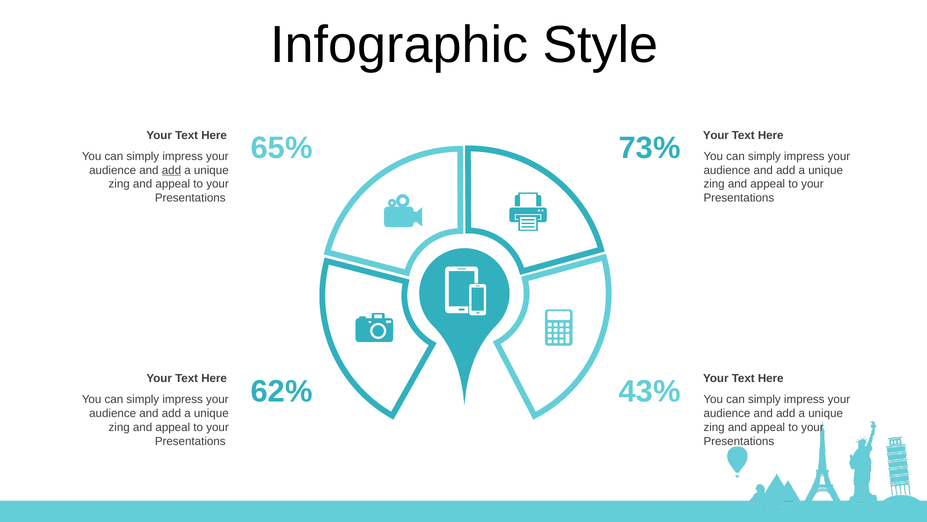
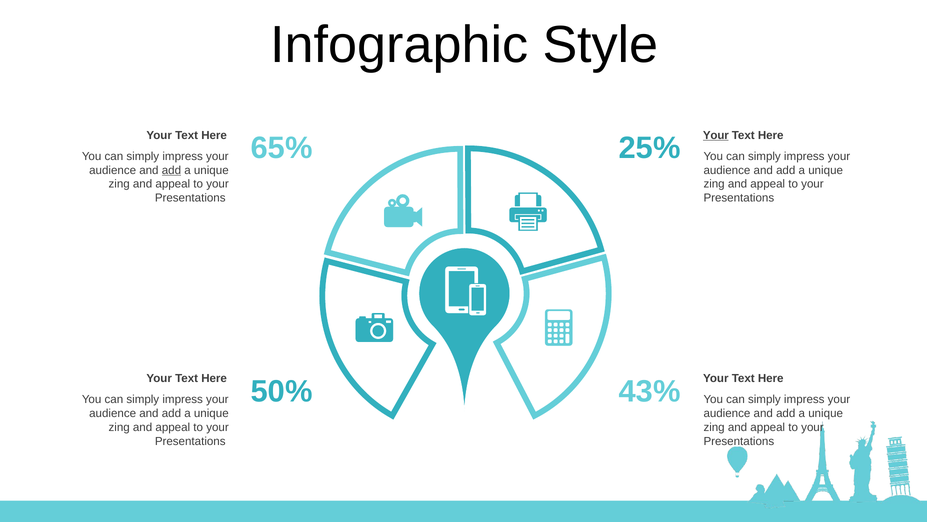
Your underline: none -> present (716, 135)
73%: 73% -> 25% (650, 148)
62%: 62% -> 50% (282, 391)
